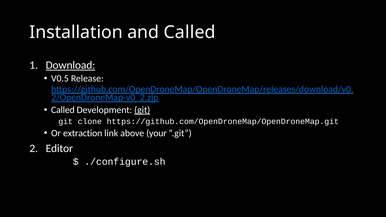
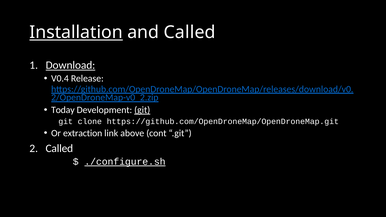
Installation underline: none -> present (76, 32)
V0.5: V0.5 -> V0.4 (60, 79)
Called: Called -> Today (63, 110)
your: your -> cont (156, 133)
Editor: Editor -> Called (59, 148)
./configure.sh underline: none -> present (125, 162)
